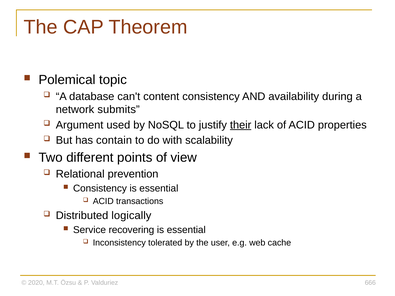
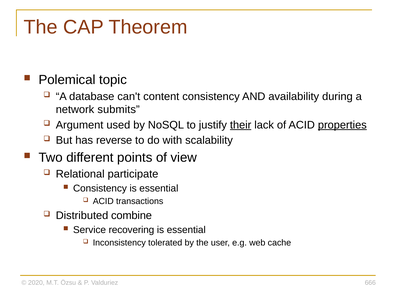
properties underline: none -> present (342, 125)
contain: contain -> reverse (114, 140)
prevention: prevention -> participate (133, 174)
logically: logically -> combine (132, 216)
